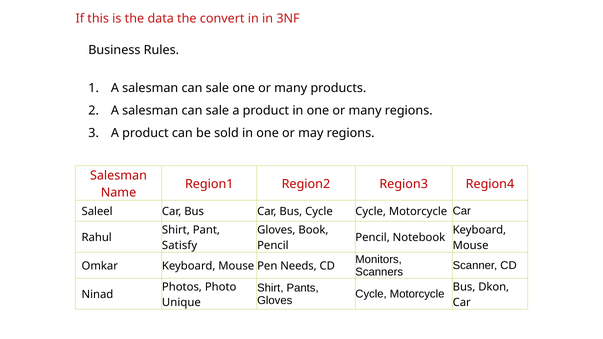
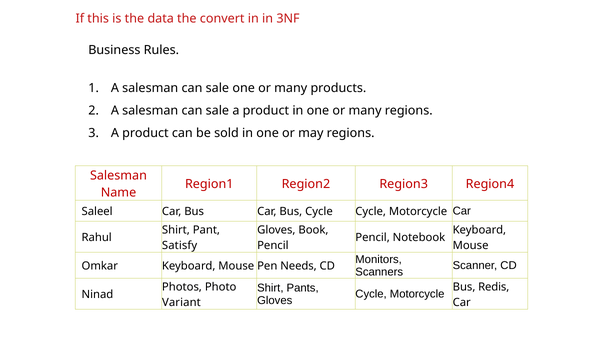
Dkon: Dkon -> Redis (494, 287)
Unique: Unique -> Variant (181, 302)
